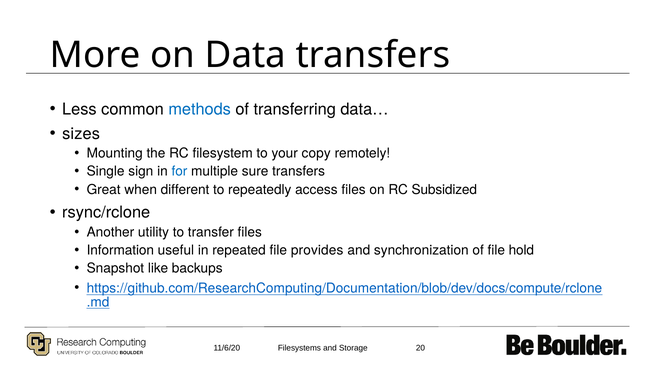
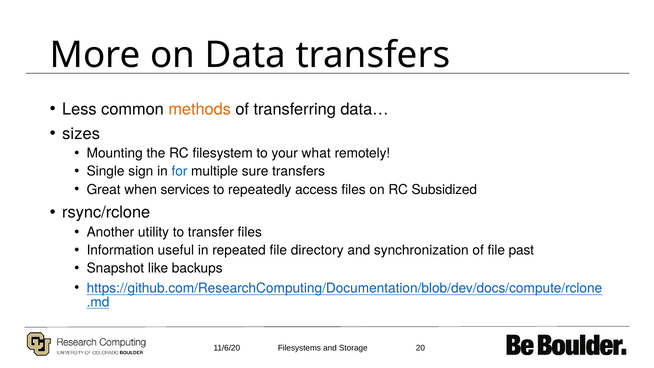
methods colour: blue -> orange (200, 109)
copy: copy -> what (316, 153)
different: different -> services (185, 189)
provides: provides -> directory (317, 250)
hold: hold -> past (521, 250)
